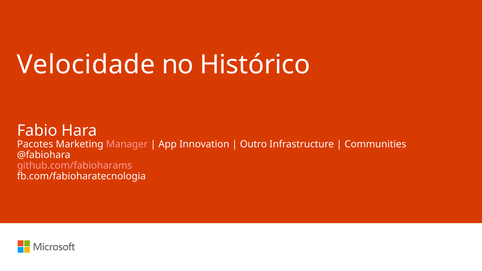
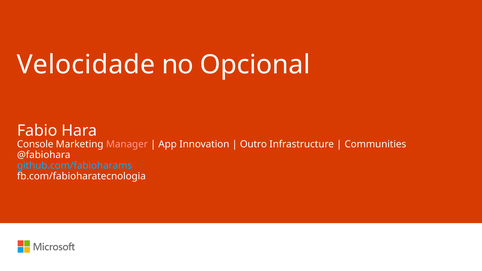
Histórico: Histórico -> Opcional (255, 65)
Pacotes: Pacotes -> Console (35, 144)
github.com/fabioharams colour: pink -> light blue (75, 166)
